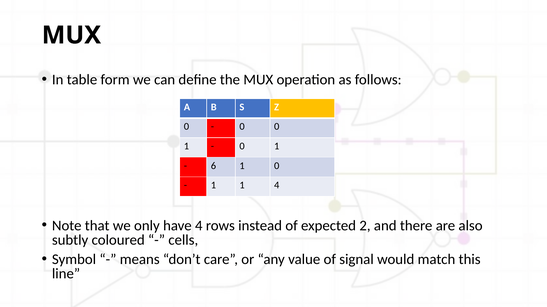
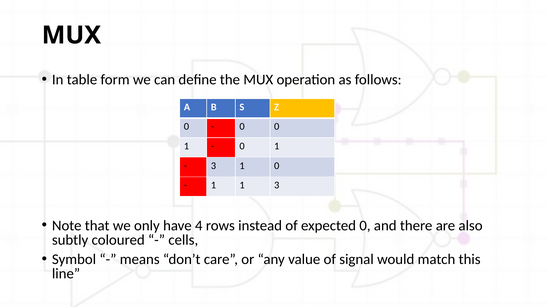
6: 6 -> 3 (213, 166)
1 4: 4 -> 3 (277, 186)
expected 2: 2 -> 0 (365, 226)
